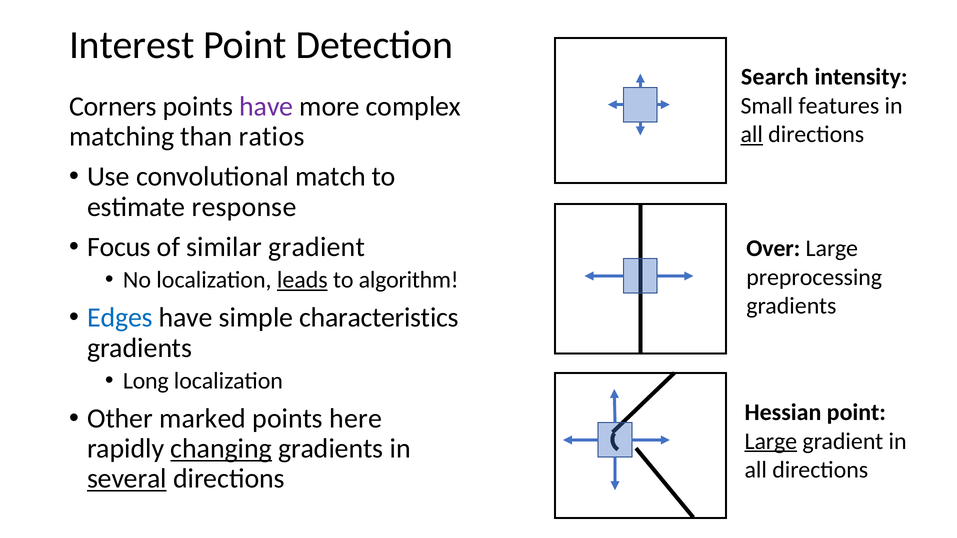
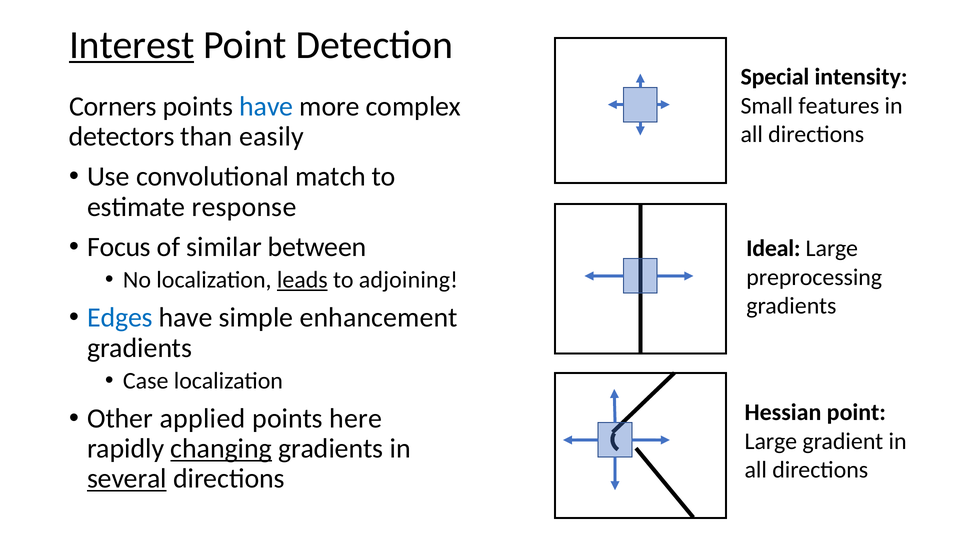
Interest underline: none -> present (132, 45)
Search: Search -> Special (775, 77)
have colour: purple -> blue (266, 107)
all underline: present -> none (752, 135)
matching: matching -> detectors (122, 137)
ratios: ratios -> easily (272, 137)
similar gradient: gradient -> between (317, 247)
Over: Over -> Ideal (773, 249)
algorithm: algorithm -> adjoining (408, 280)
characteristics: characteristics -> enhancement (379, 318)
Long: Long -> Case (146, 381)
marked: marked -> applied (203, 419)
Large underline: present -> none (771, 441)
